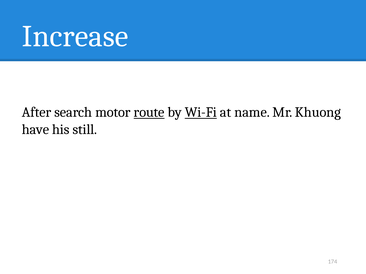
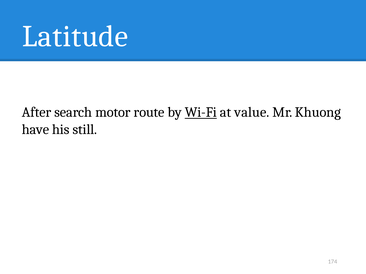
Increase: Increase -> Latitude (75, 36)
route underline: present -> none (149, 112)
name: name -> value (252, 112)
